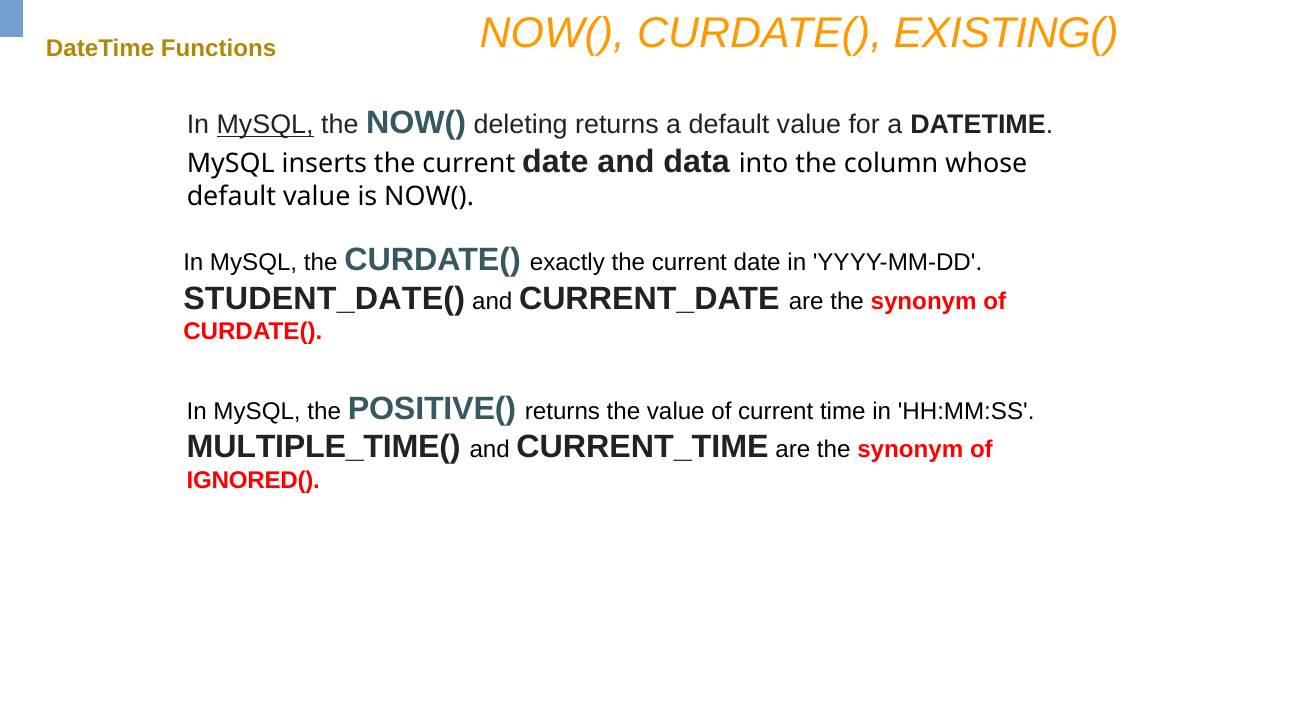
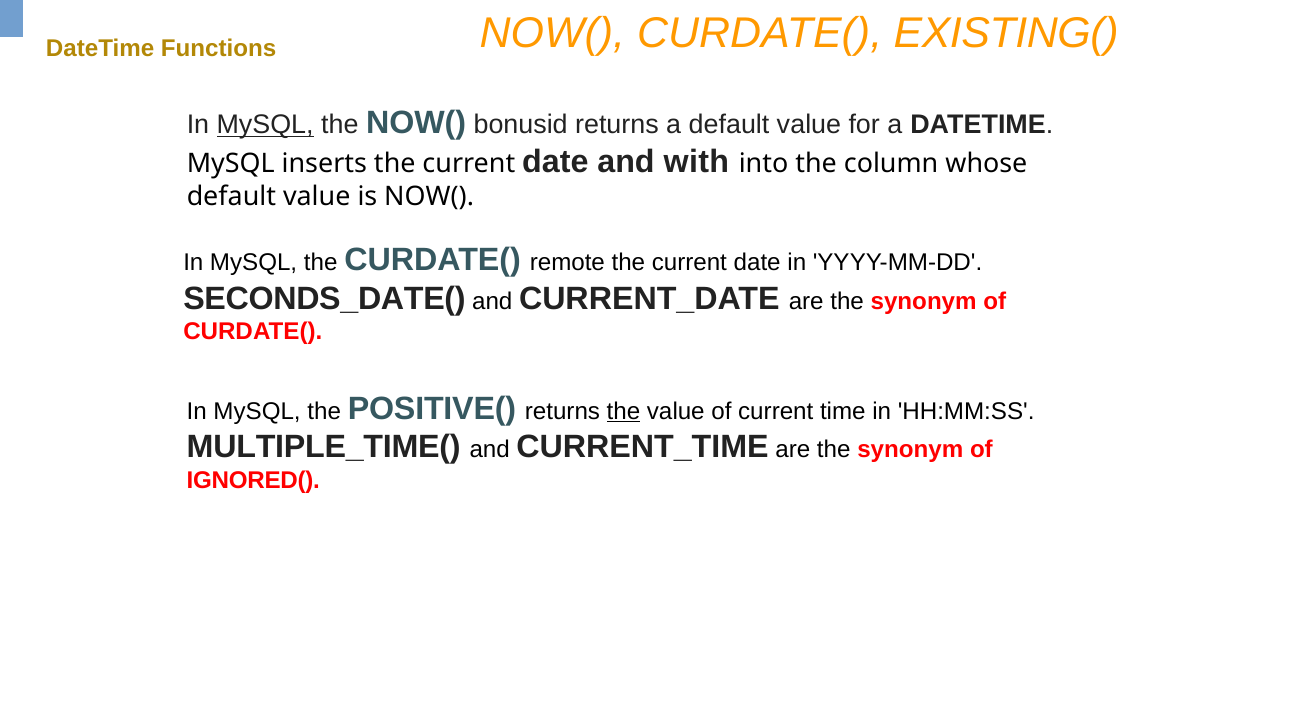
deleting: deleting -> bonusid (521, 125)
data: data -> with (696, 162)
exactly: exactly -> remote (567, 263)
STUDENT_DATE(: STUDENT_DATE( -> SECONDS_DATE( (324, 299)
the underline: none -> present (623, 411)
